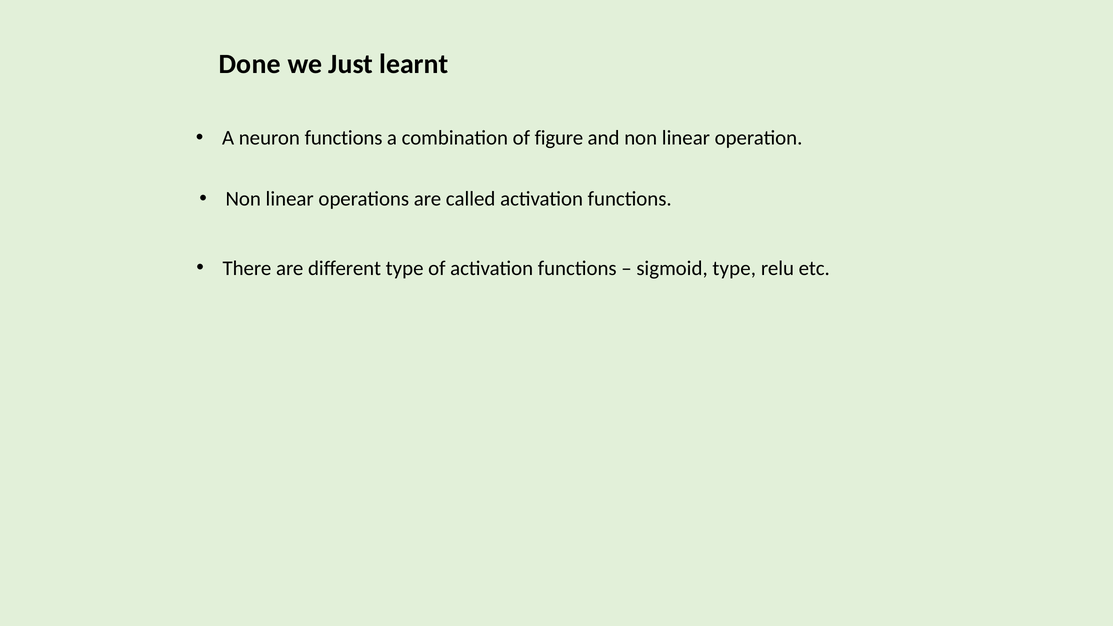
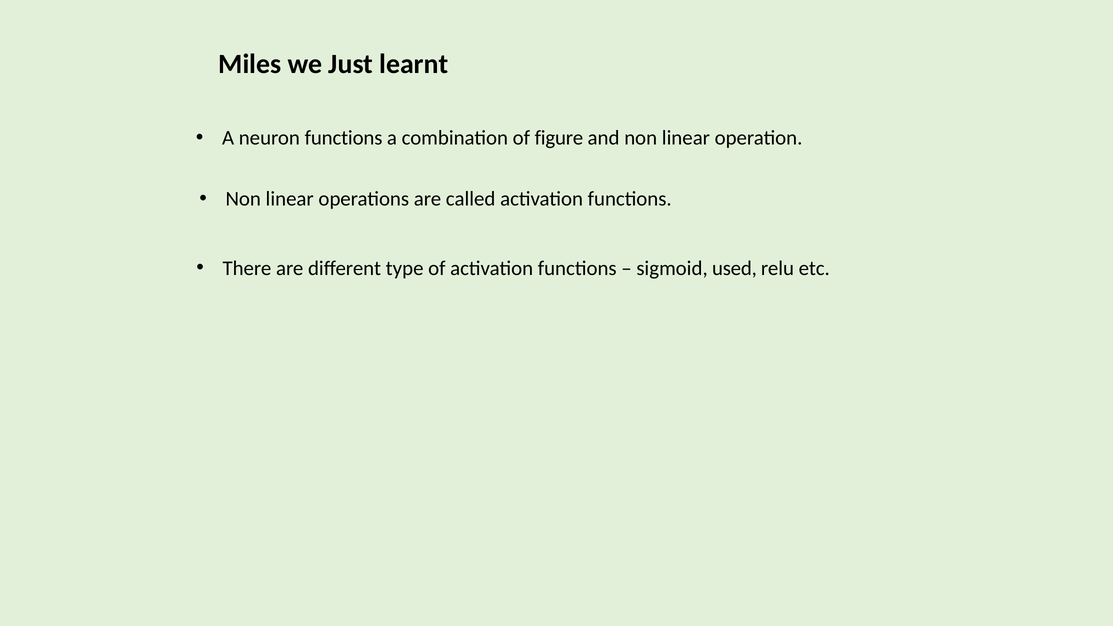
Done: Done -> Miles (250, 64)
sigmoid type: type -> used (734, 268)
